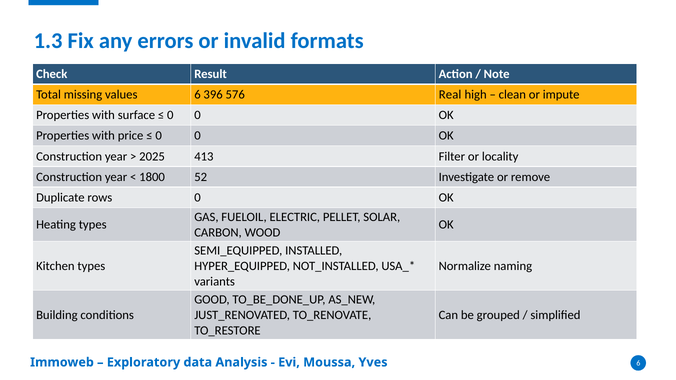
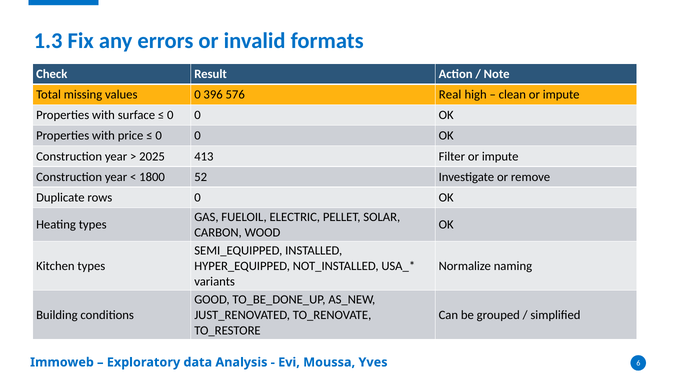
values 6: 6 -> 0 (197, 95)
Filter or locality: locality -> impute (500, 156)
